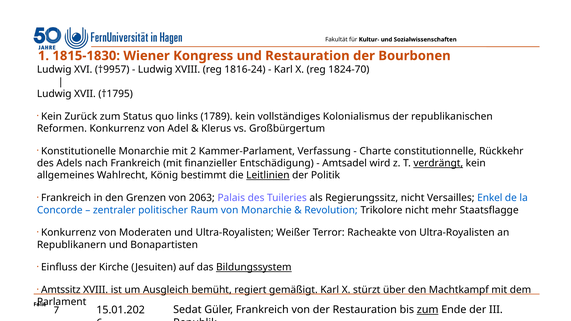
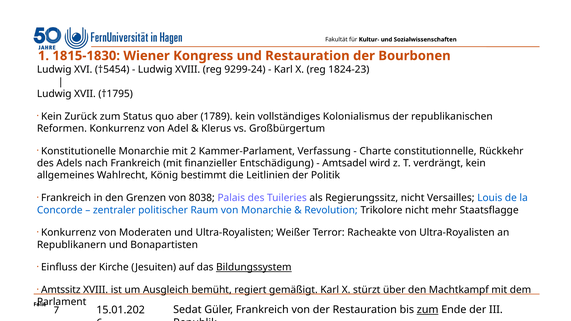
†9957: †9957 -> †5454 (112, 70)
1816-24: 1816-24 -> 9299-24 (245, 70)
1824-70: 1824-70 -> 1824-23 (349, 70)
links: links -> aber (187, 116)
verdrängt underline: present -> none (438, 163)
Leitlinien underline: present -> none (268, 175)
2063: 2063 -> 8038 (202, 198)
Enkel: Enkel -> Louis (490, 198)
